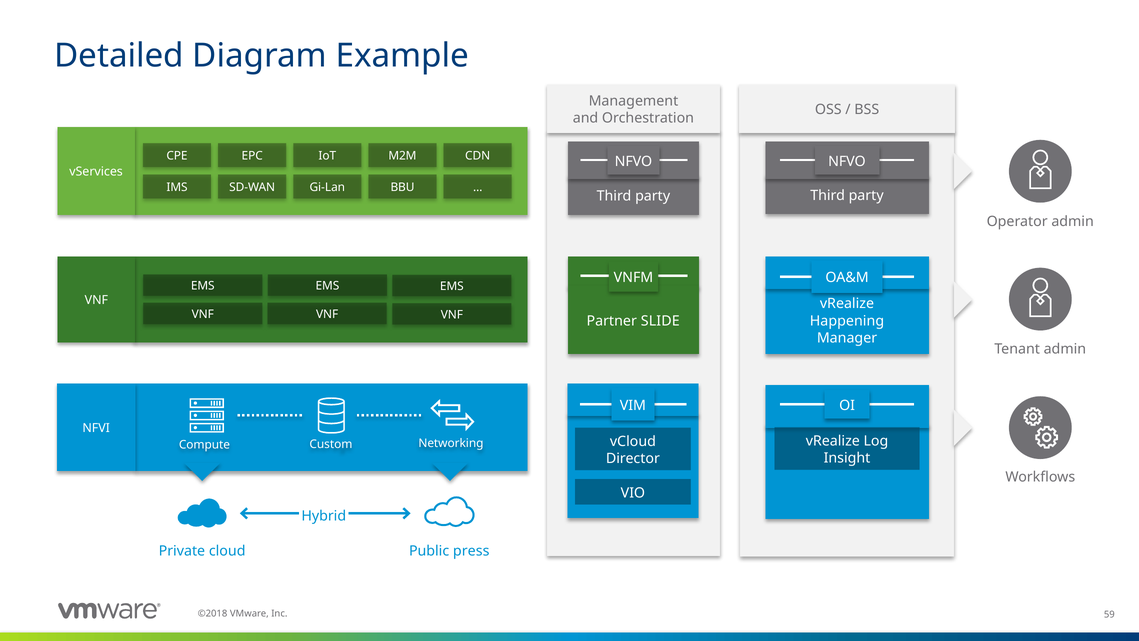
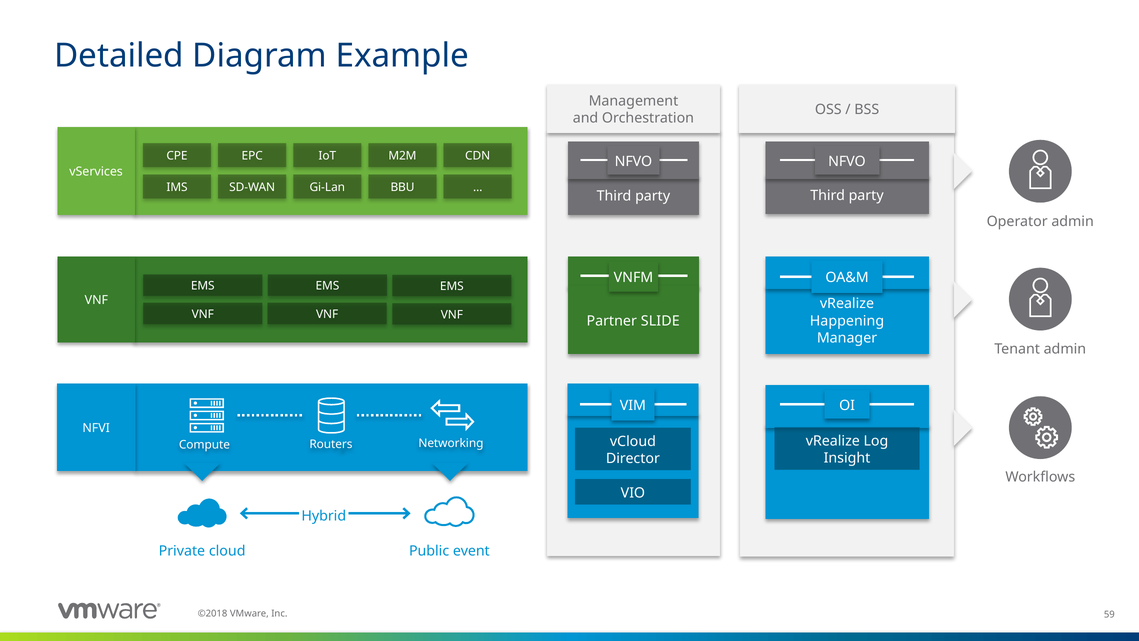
Custom: Custom -> Routers (331, 444)
press: press -> event (471, 551)
